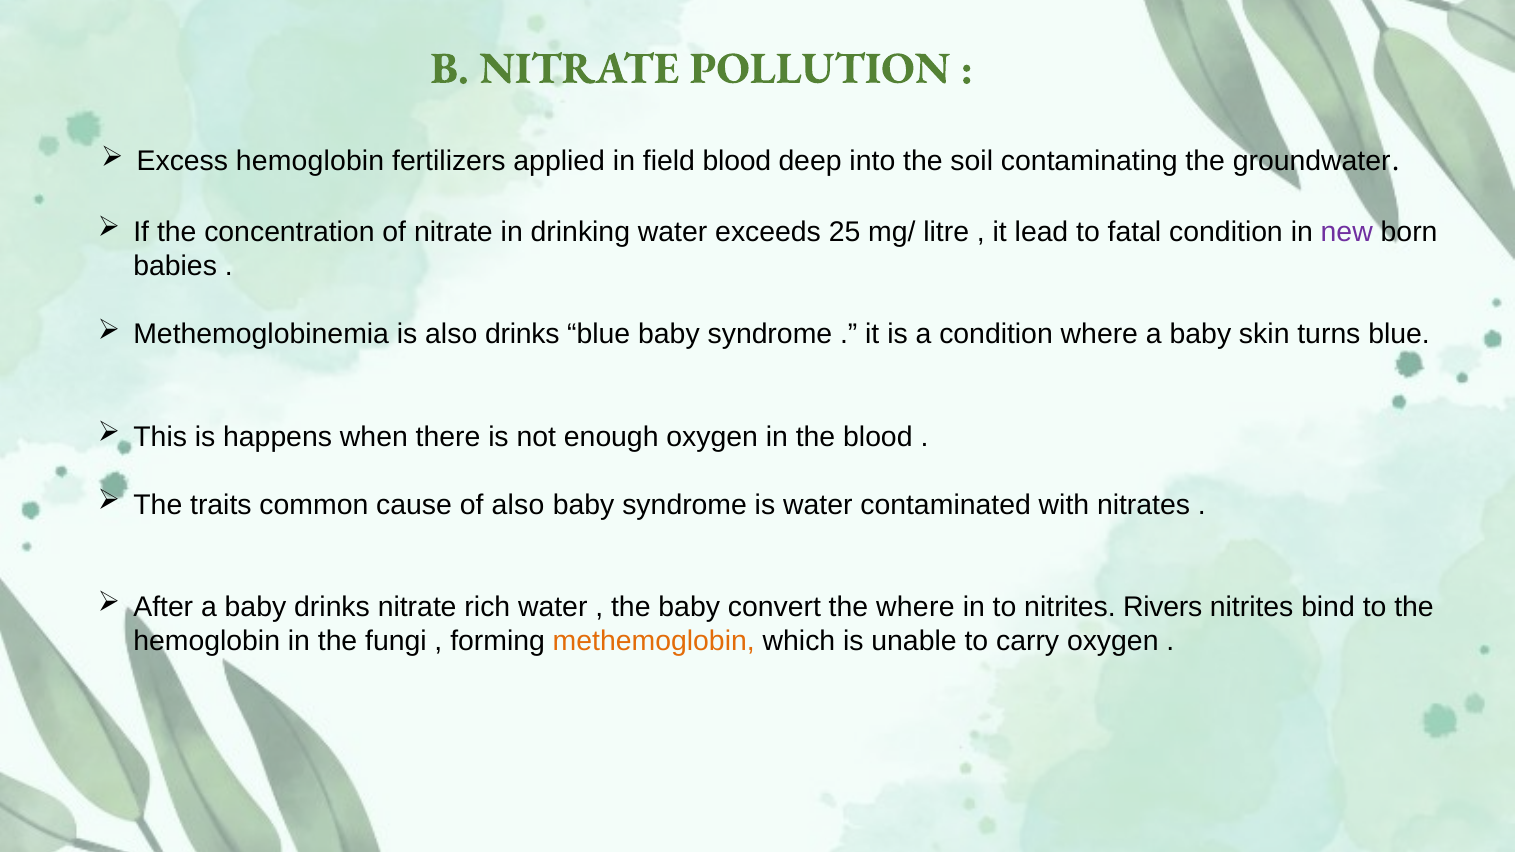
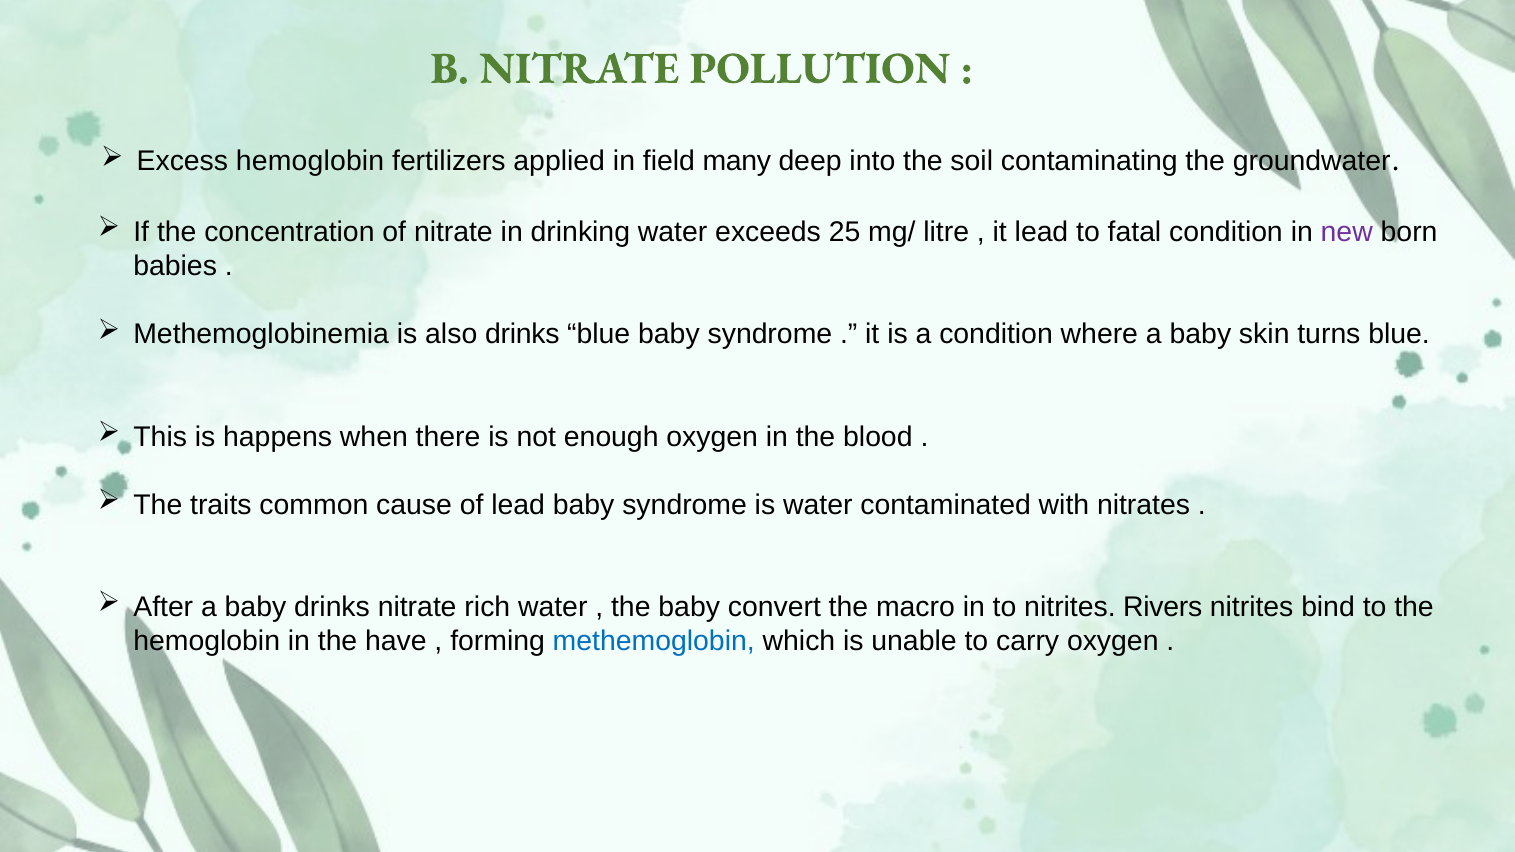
field blood: blood -> many (737, 161)
of also: also -> lead (518, 505)
the where: where -> macro (915, 607)
fungi: fungi -> have (396, 641)
methemoglobin colour: orange -> blue (654, 641)
